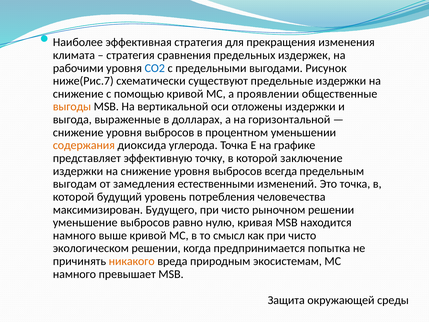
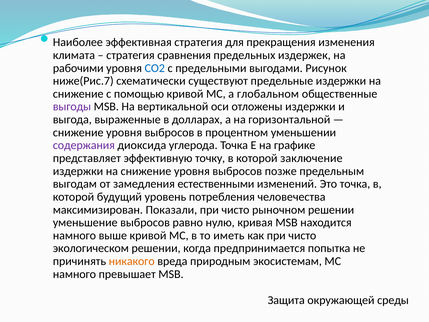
проявлении: проявлении -> глобальном (268, 94)
выгоды colour: orange -> purple (72, 107)
содержания colour: orange -> purple (84, 145)
всегда: всегда -> позже (281, 171)
Будущего: Будущего -> Показали (171, 210)
смысл: смысл -> иметь (229, 235)
